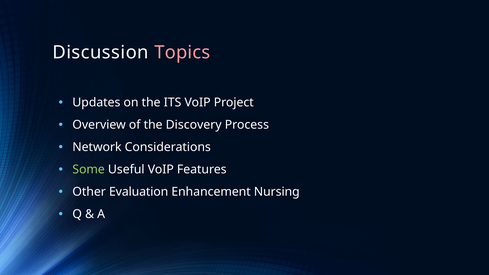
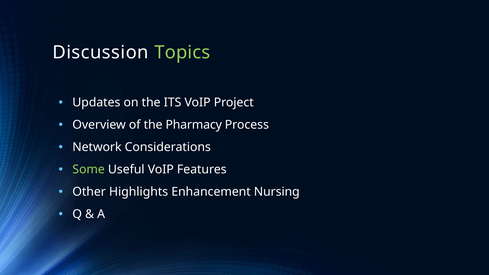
Topics colour: pink -> light green (182, 52)
Discovery: Discovery -> Pharmacy (194, 125)
Evaluation: Evaluation -> Highlights (139, 192)
